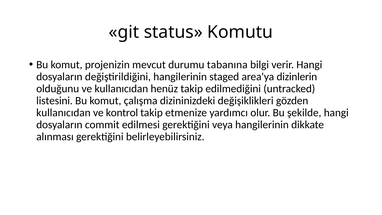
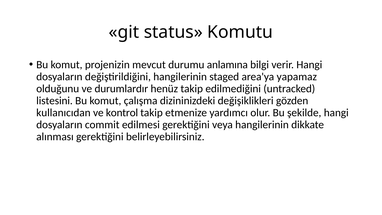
tabanına: tabanına -> anlamına (227, 65)
dizinlerin: dizinlerin -> yapamaz (297, 77)
ve kullanıcıdan: kullanıcıdan -> durumlardır (121, 89)
